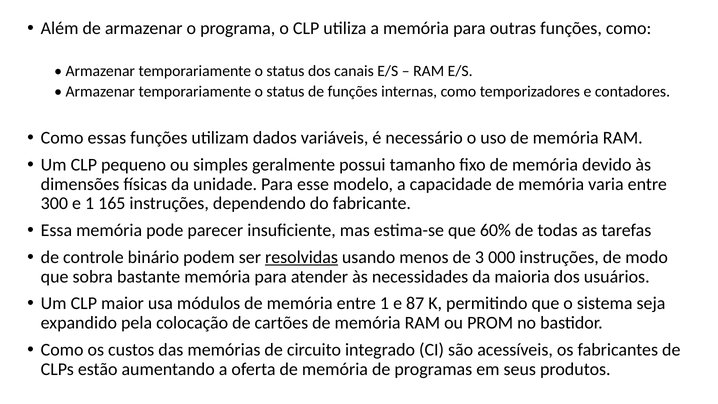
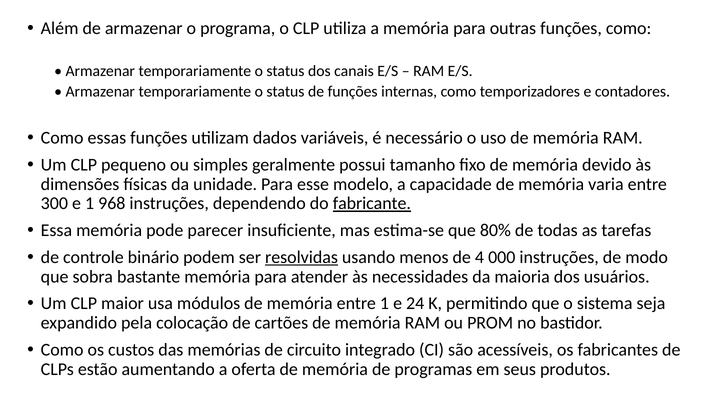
165: 165 -> 968 (112, 203)
fabricante underline: none -> present (372, 203)
60%: 60% -> 80% (495, 230)
3: 3 -> 4 (480, 257)
87: 87 -> 24 (415, 303)
